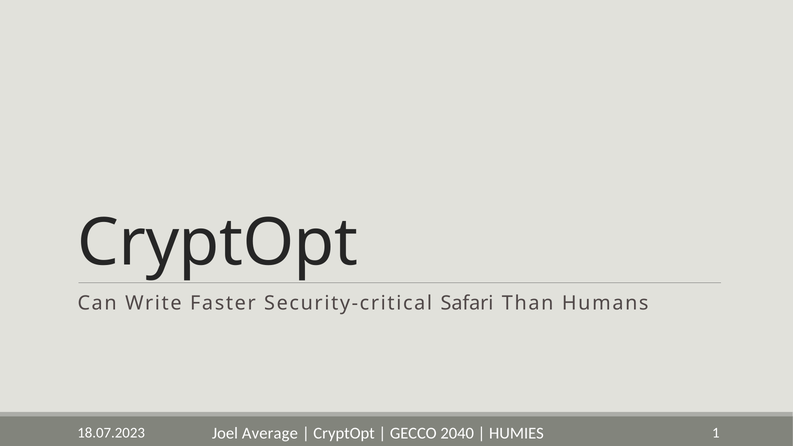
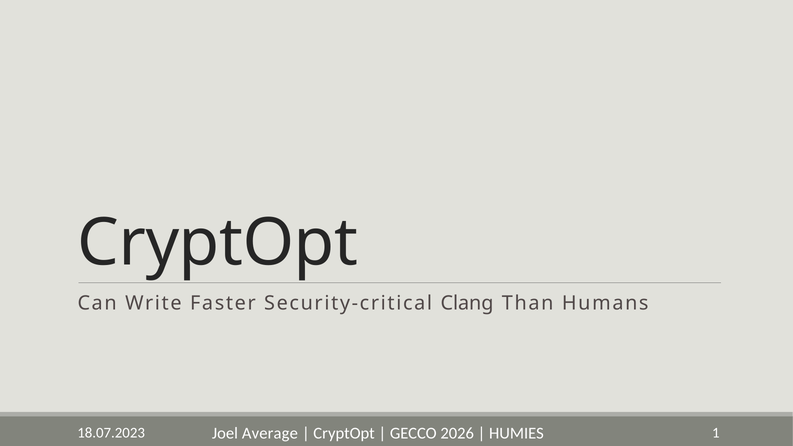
Safari: Safari -> Clang (467, 303)
2040: 2040 -> 2026 (457, 433)
